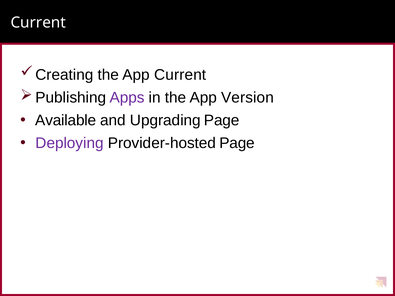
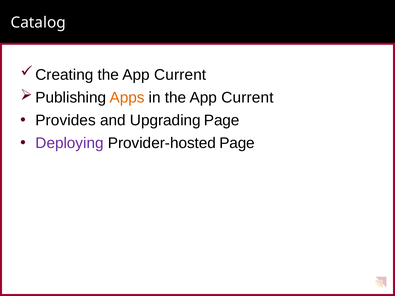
Current: Current -> Catalog (38, 22)
Apps colour: purple -> orange (127, 98)
in the App Version: Version -> Current (247, 98)
Available: Available -> Provides (66, 120)
